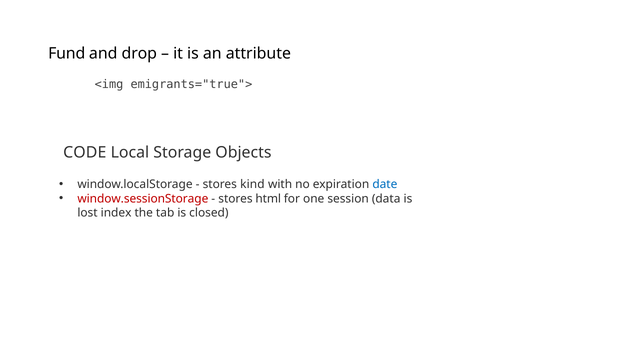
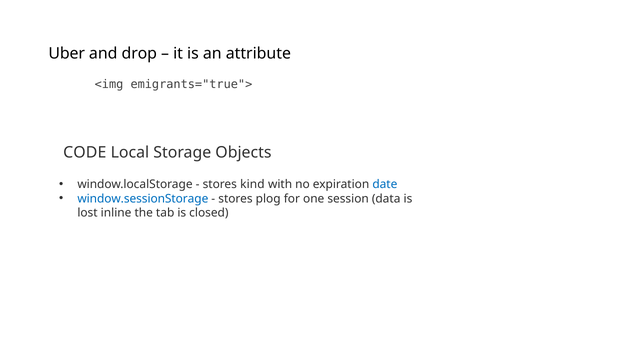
Fund: Fund -> Uber (67, 53)
window.sessionStorage colour: red -> blue (143, 199)
html: html -> plog (268, 199)
index: index -> inline (116, 213)
